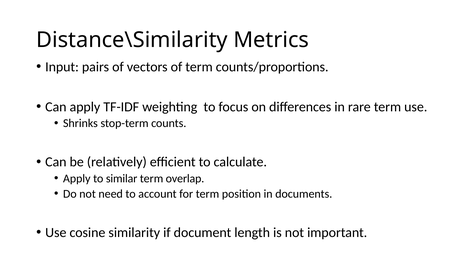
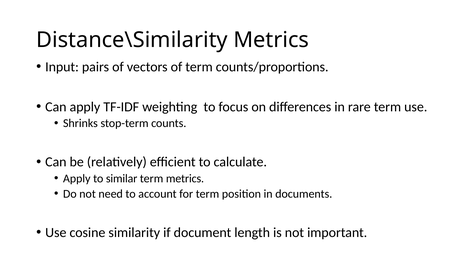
term overlap: overlap -> metrics (185, 178)
